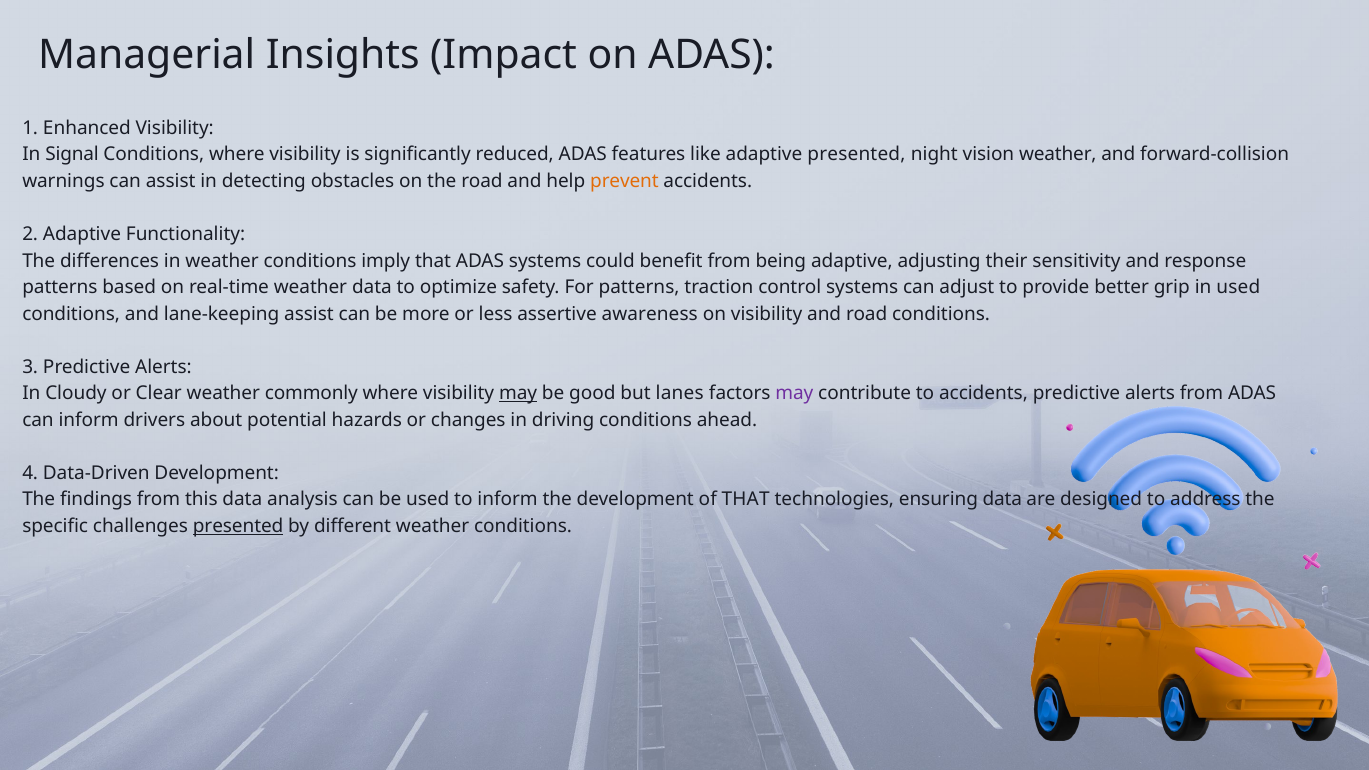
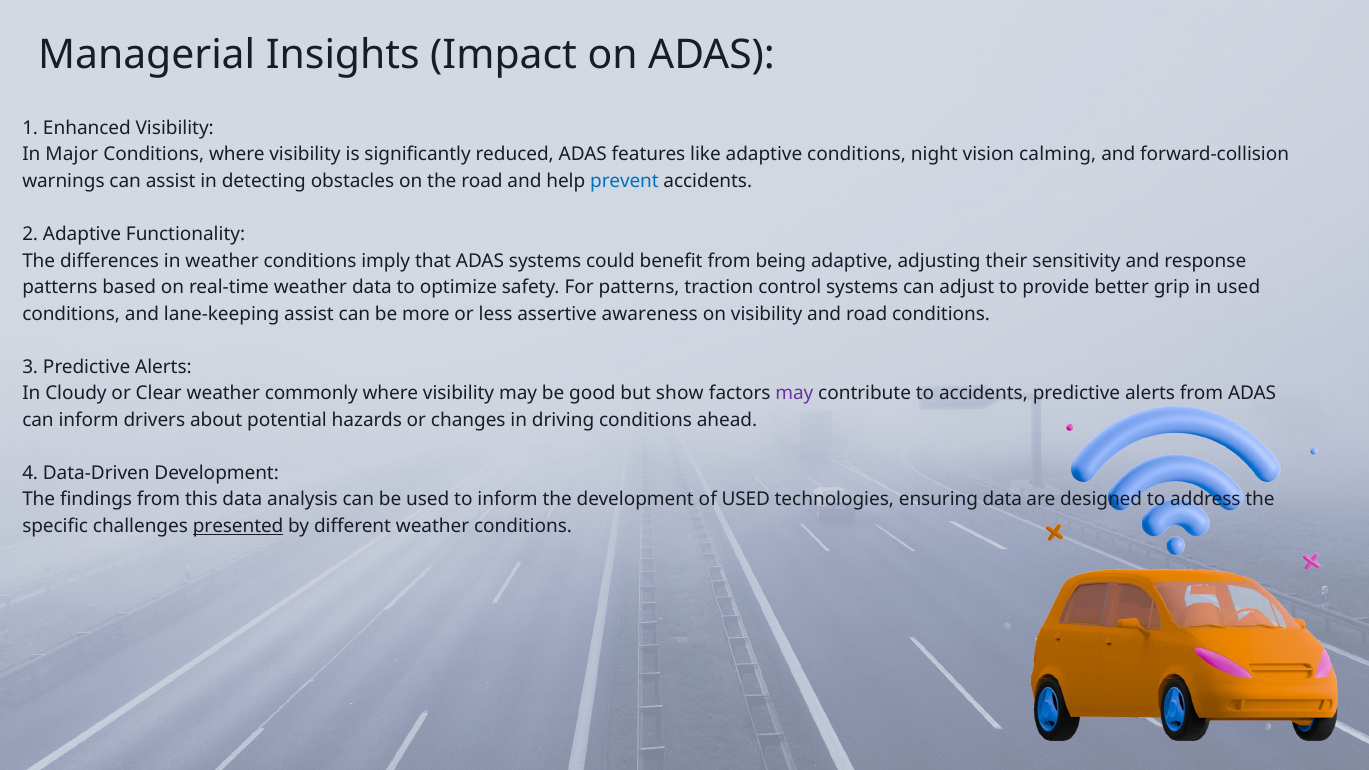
Signal: Signal -> Major (72, 155)
adaptive presented: presented -> conditions (857, 155)
vision weather: weather -> calming (1058, 155)
prevent colour: orange -> blue (624, 181)
may underline: present -> none (518, 394)
lanes: lanes -> show (680, 394)
of THAT: THAT -> USED (746, 500)
